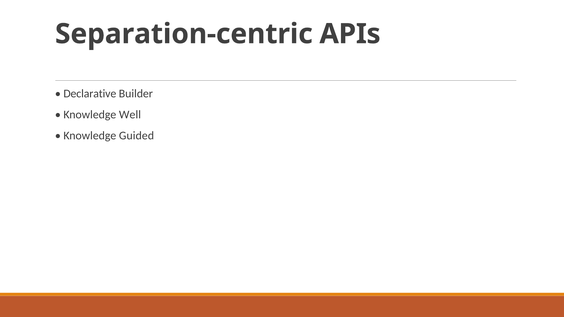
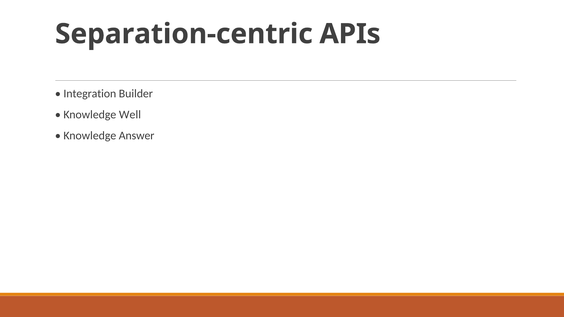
Declarative: Declarative -> Integration (90, 94)
Guided: Guided -> Answer (137, 136)
